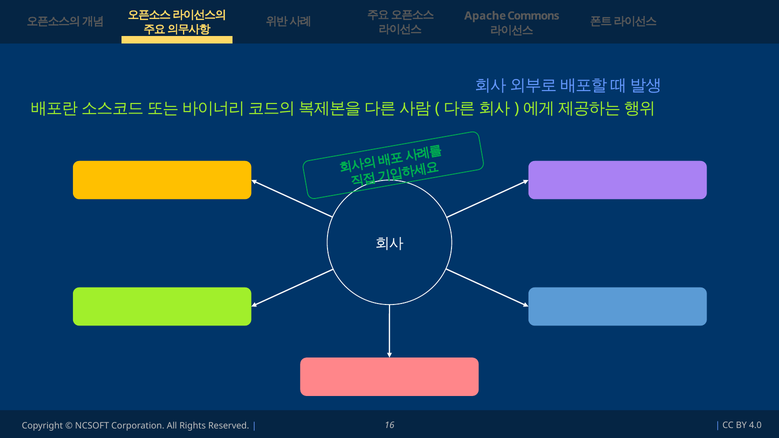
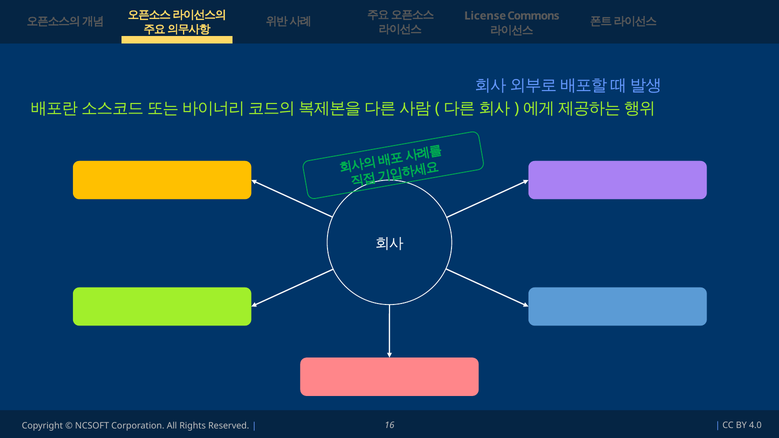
Apache: Apache -> License (485, 16)
